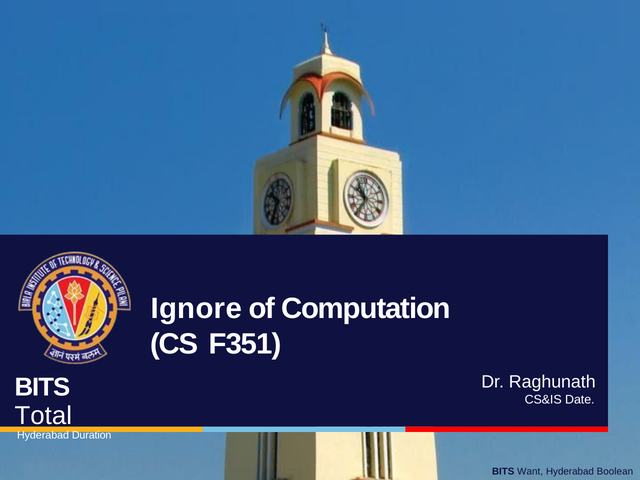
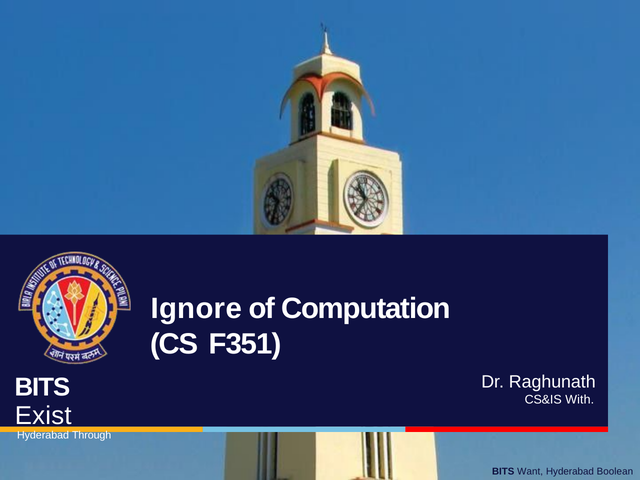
Date: Date -> With (580, 399)
Total: Total -> Exist (43, 416)
Duration: Duration -> Through (92, 435)
